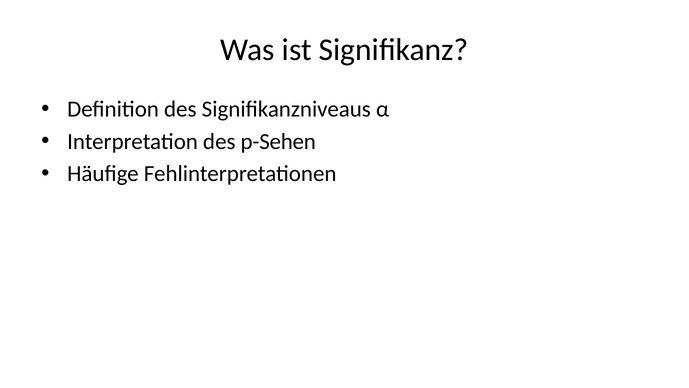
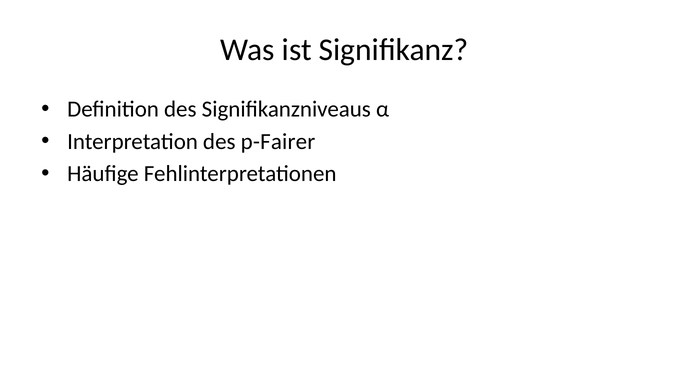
p-Sehen: p-Sehen -> p-Fairer (278, 141)
